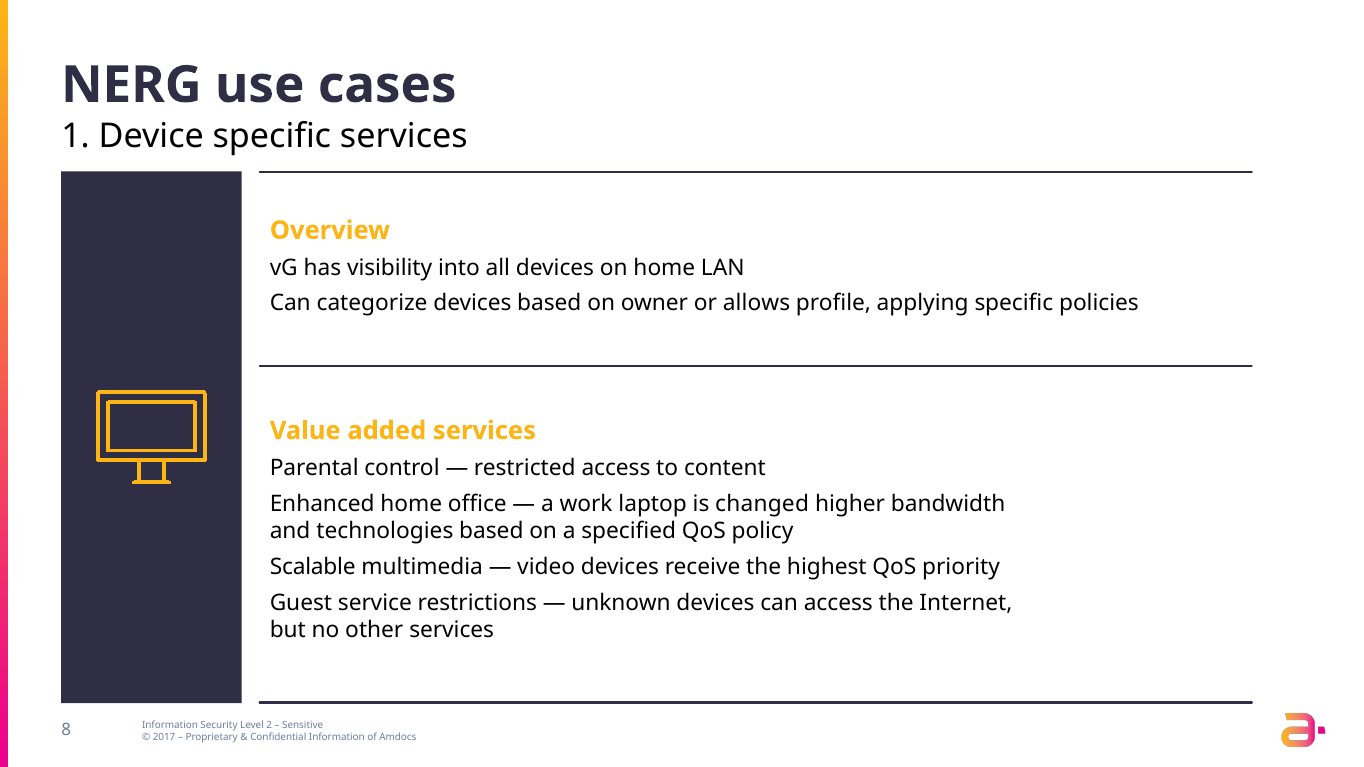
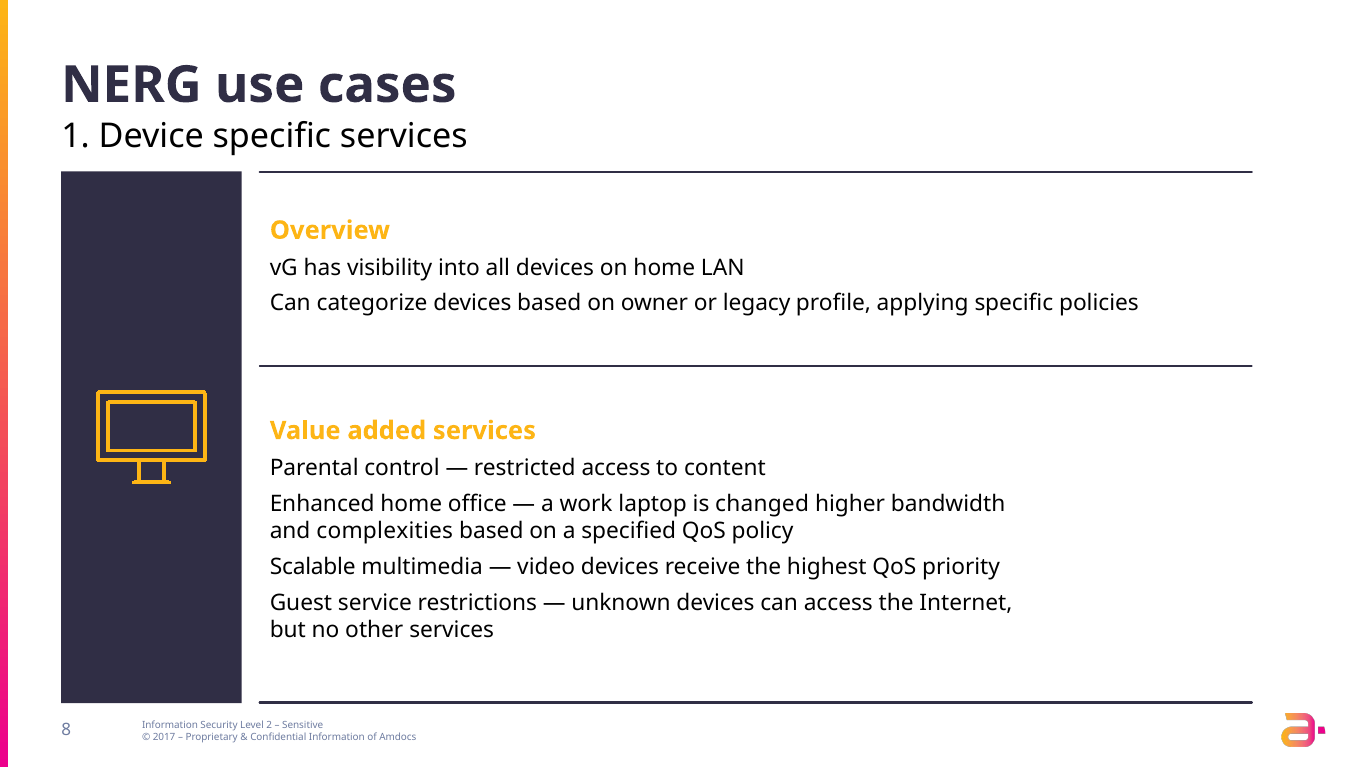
allows: allows -> legacy (757, 304)
technologies: technologies -> complexities (385, 531)
